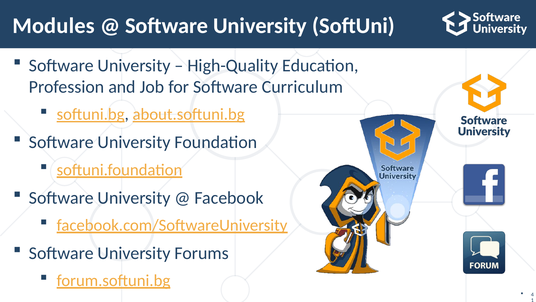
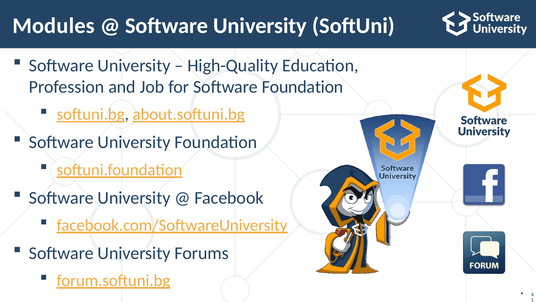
Software Curriculum: Curriculum -> Foundation (303, 87)
